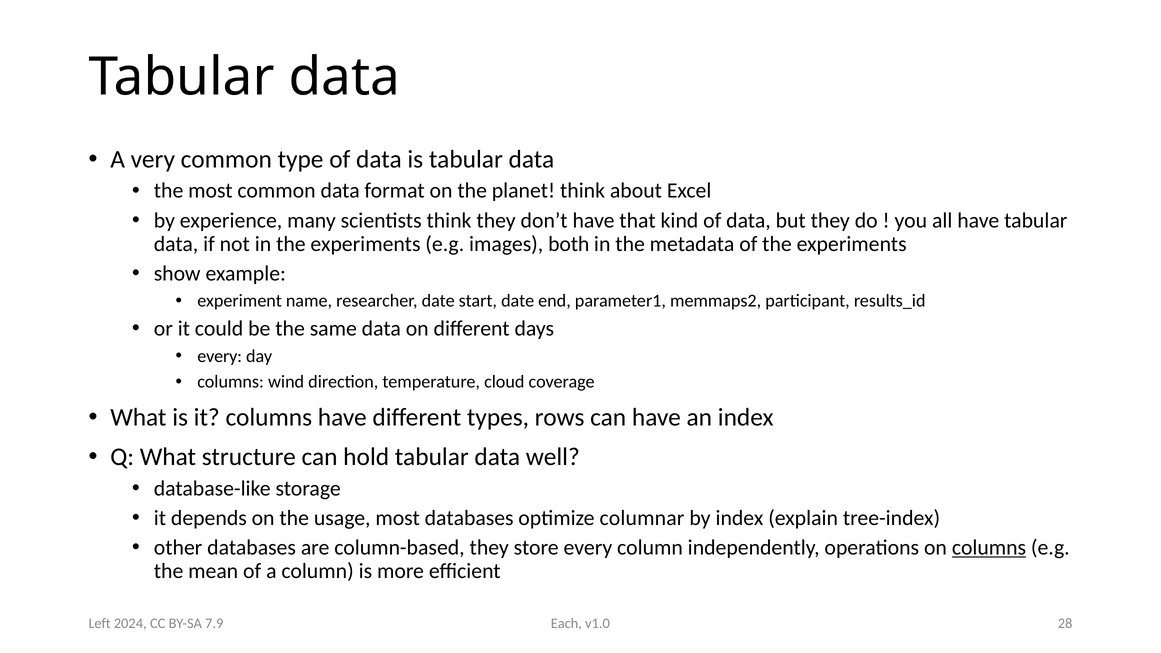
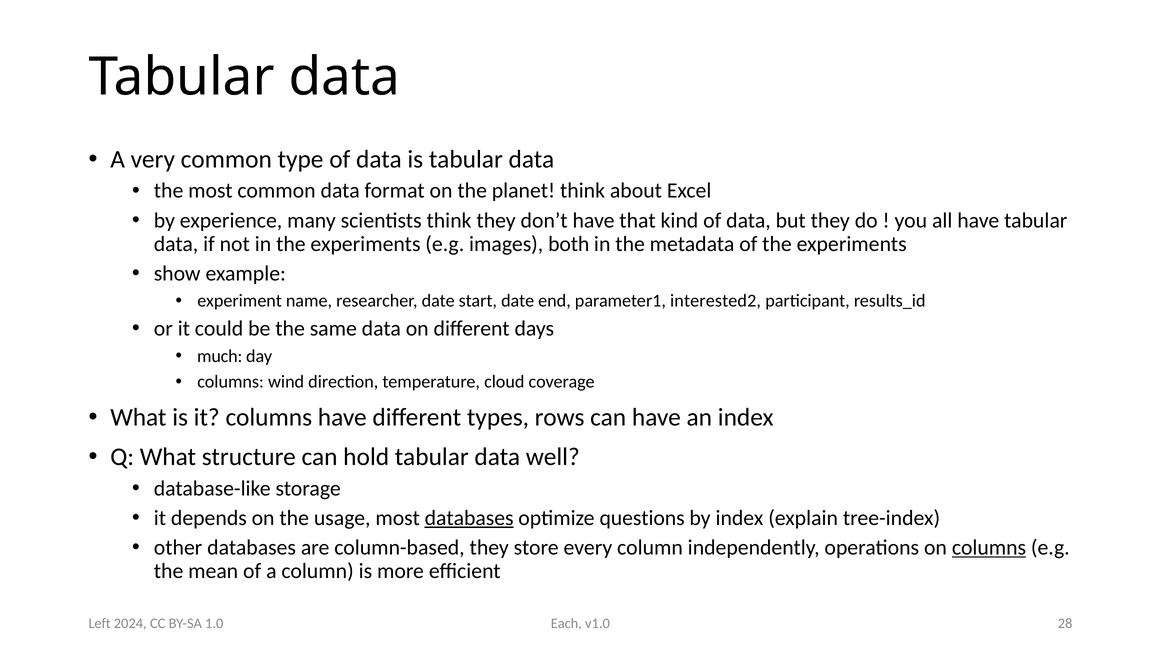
memmaps2: memmaps2 -> interested2 (716, 301)
every: every -> much (220, 356)
databases underline: none -> present (469, 518)
columnar: columnar -> questions (642, 518)
7.9: 7.9 -> 1.0 (214, 624)
